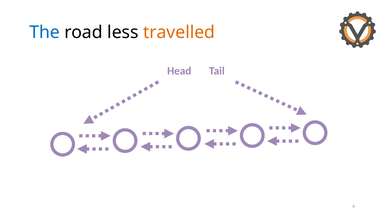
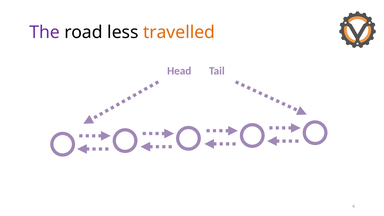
The colour: blue -> purple (45, 32)
